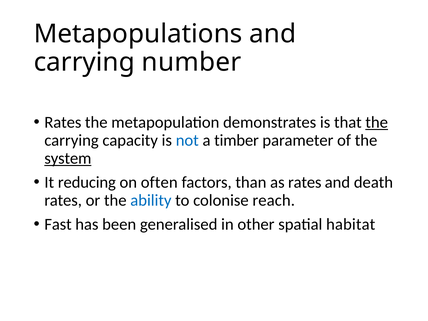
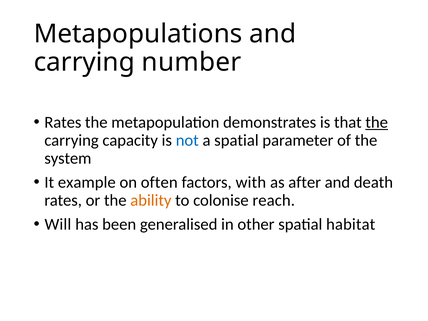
a timber: timber -> spatial (236, 140)
system underline: present -> none (68, 158)
reducing: reducing -> example (87, 182)
than: than -> with (251, 182)
as rates: rates -> after (305, 182)
ability colour: blue -> orange (151, 200)
Fast: Fast -> Will (58, 224)
